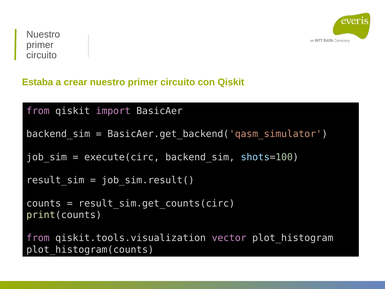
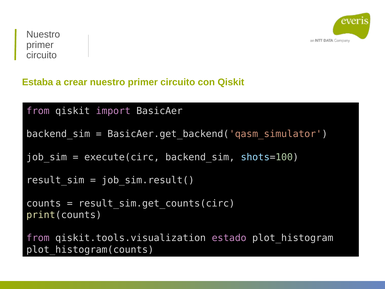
vector: vector -> estado (229, 238)
